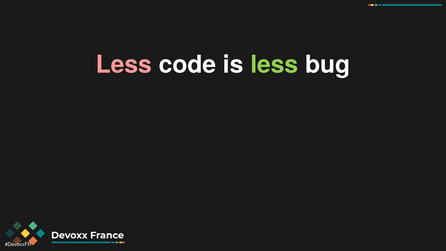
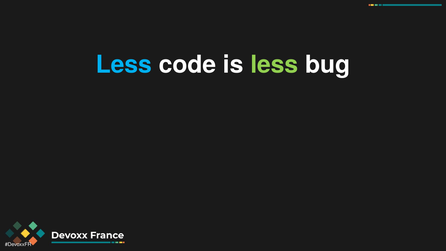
Less colour: pink -> light blue (124, 65)
